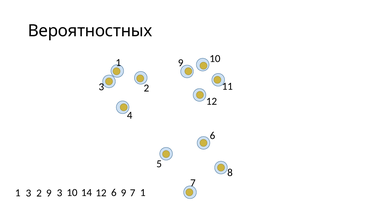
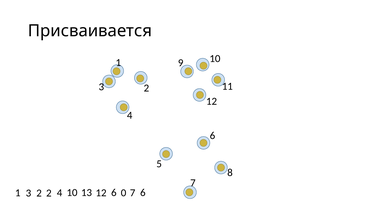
Вероятностных: Вероятностных -> Присваивается (90, 31)
3: 3 -> 4 (60, 193)
2 9: 9 -> 2 (49, 193)
14: 14 -> 13 (87, 192)
6 9: 9 -> 0 (124, 193)
7 1: 1 -> 6 (143, 193)
